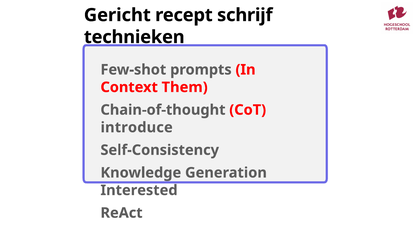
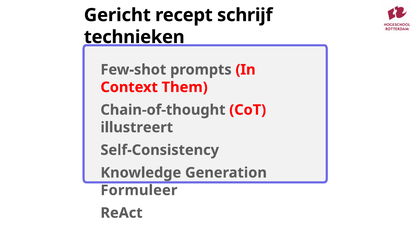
introduce: introduce -> illustreert (137, 127)
Interested: Interested -> Formuleer (139, 190)
